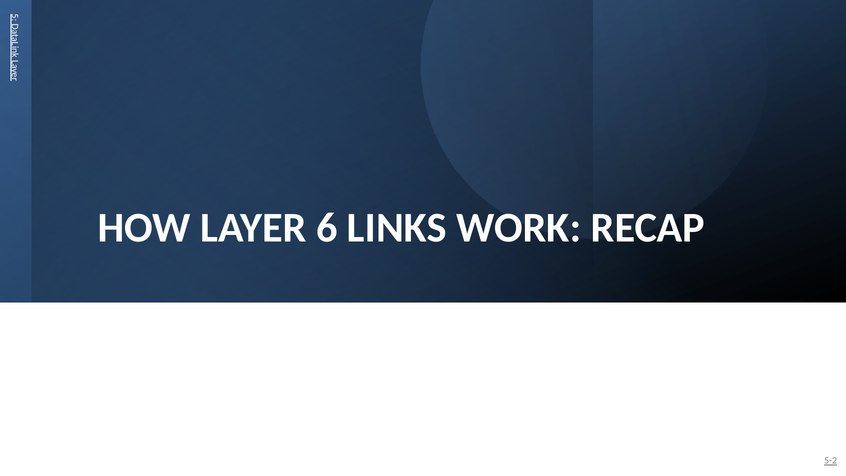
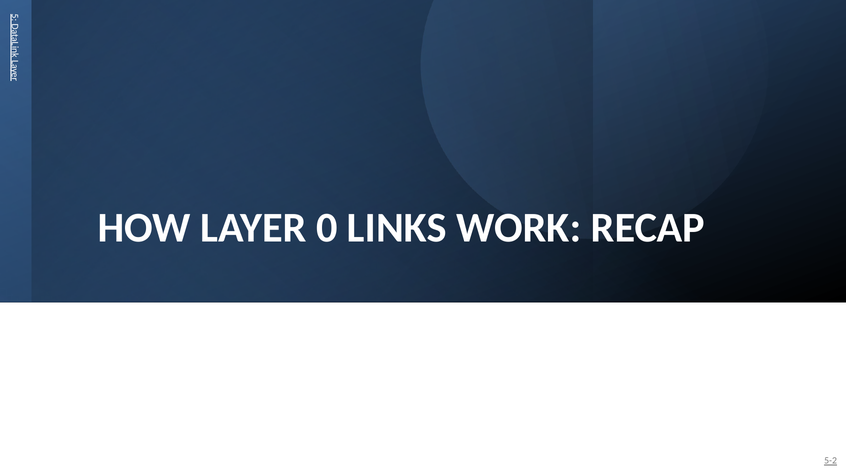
6: 6 -> 0 (327, 228)
